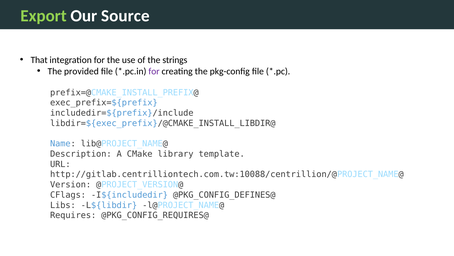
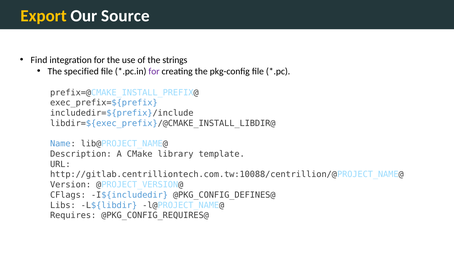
Export colour: light green -> yellow (44, 16)
That: That -> Find (39, 60)
provided: provided -> specified (81, 71)
